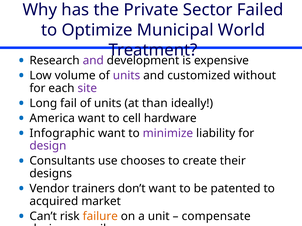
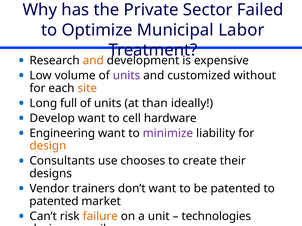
World: World -> Labor (241, 30)
and colour: purple -> orange (93, 61)
site colour: purple -> orange (87, 88)
fail: fail -> full (69, 103)
America: America -> Develop (52, 118)
Infographic: Infographic -> Engineering (62, 133)
design colour: purple -> orange (48, 146)
acquired: acquired -> patented (54, 202)
compensate: compensate -> technologies (216, 217)
